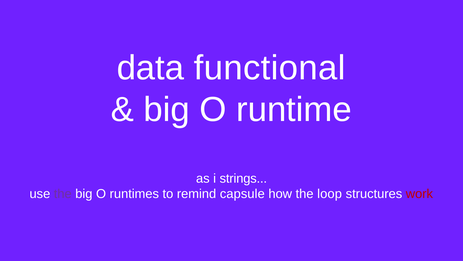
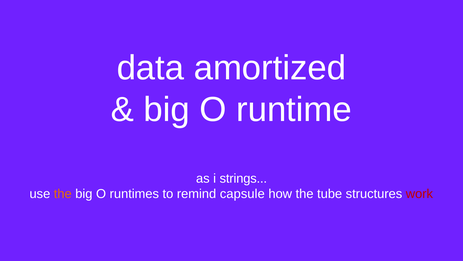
functional: functional -> amortized (270, 68)
the colour: purple -> orange (63, 194)
loop: loop -> tube (330, 194)
